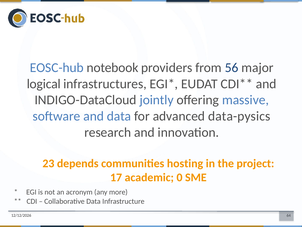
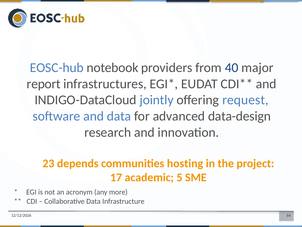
56: 56 -> 40 (232, 68)
logical: logical -> report (44, 84)
massive: massive -> request (245, 100)
data-pysics: data-pysics -> data-design (239, 116)
0: 0 -> 5 (179, 177)
